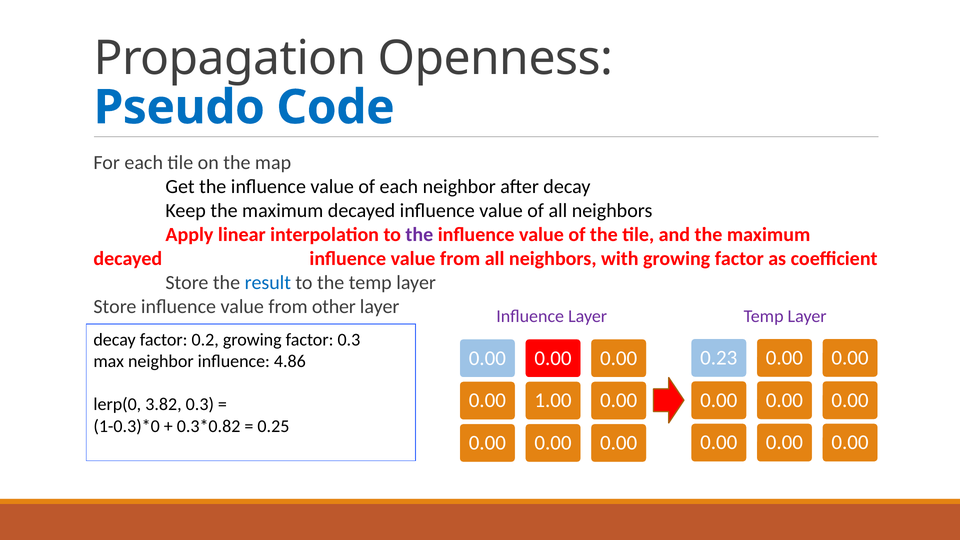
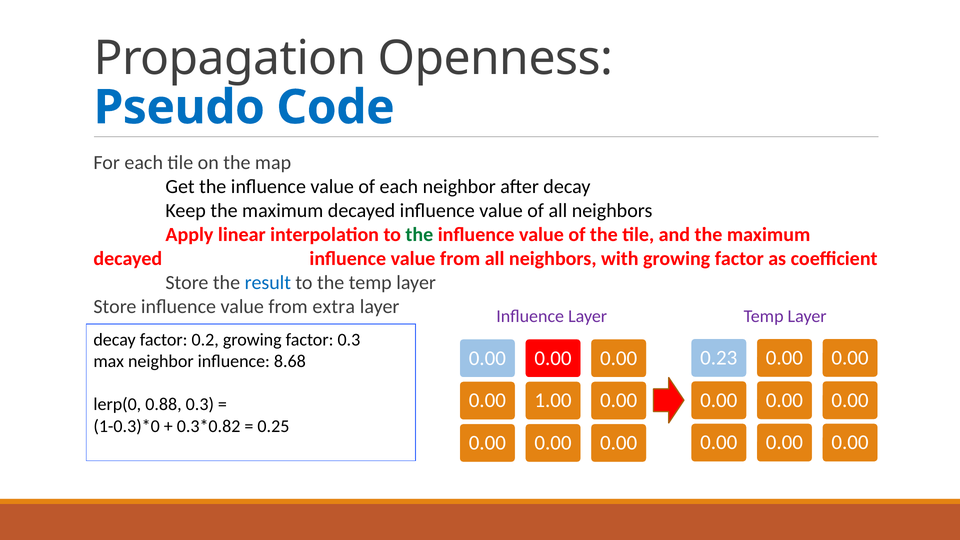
the colour: purple -> green (419, 234)
other: other -> extra (334, 306)
4.86: 4.86 -> 8.68 (290, 361)
3.82: 3.82 -> 0.88 (163, 404)
